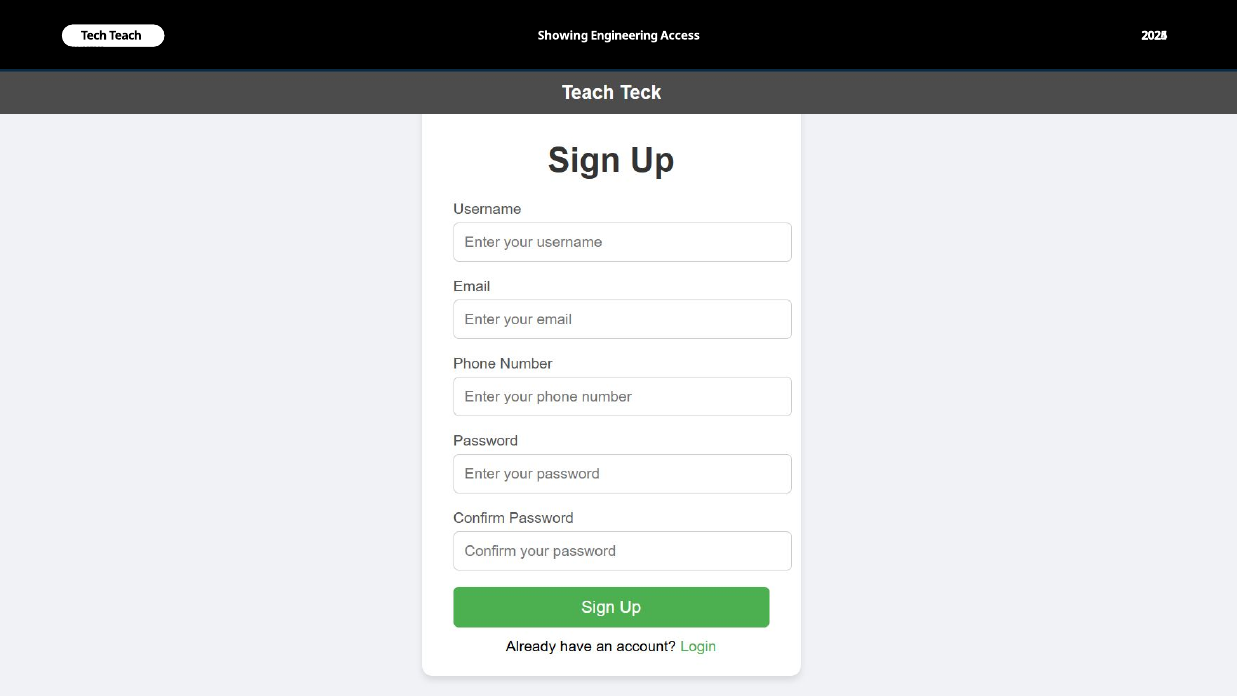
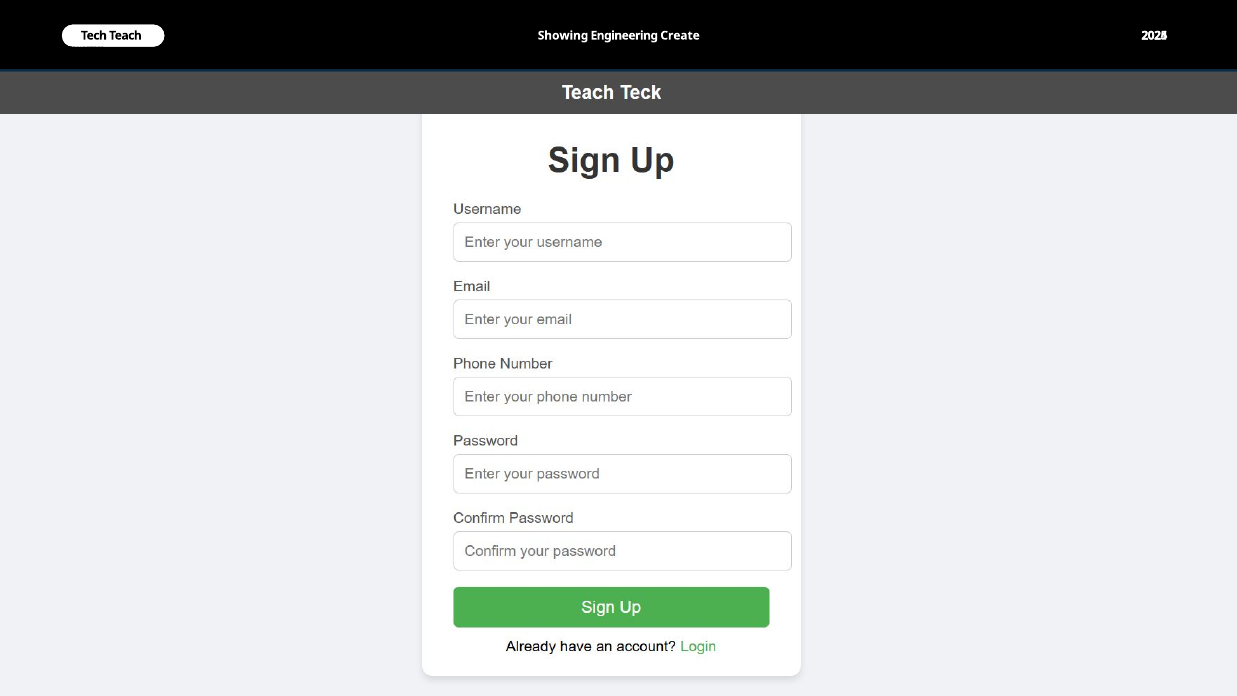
Access: Access -> Create (680, 36)
